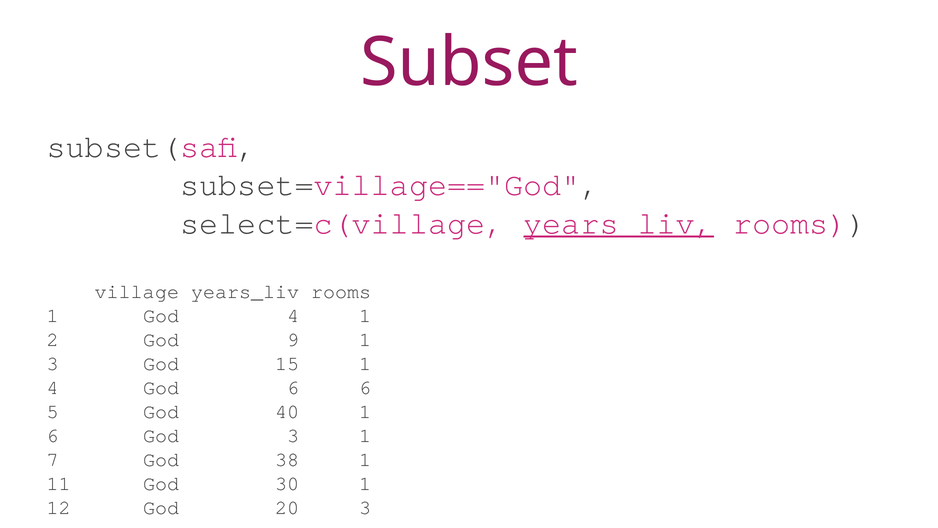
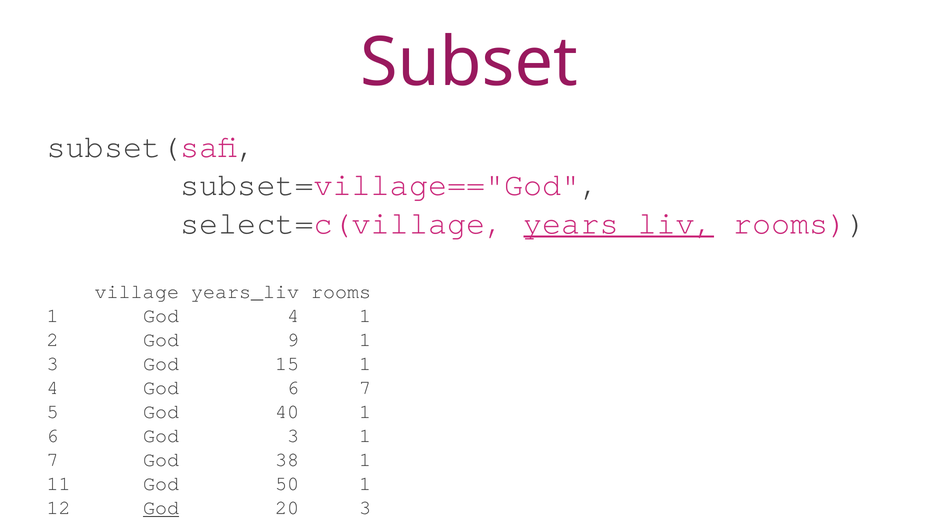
6 6: 6 -> 7 (365, 387)
30: 30 -> 50 (287, 483)
God underline: none -> present (161, 507)
